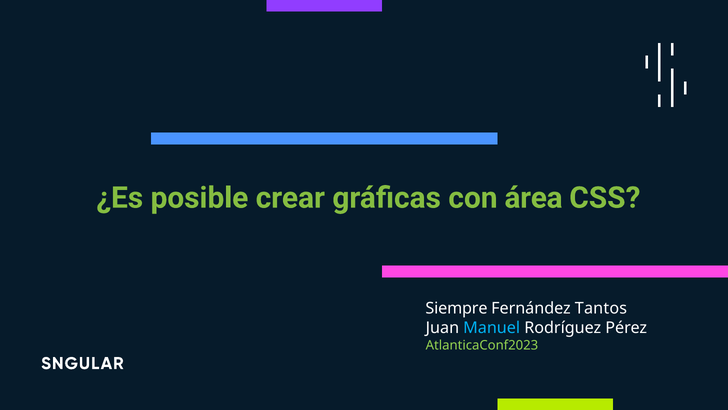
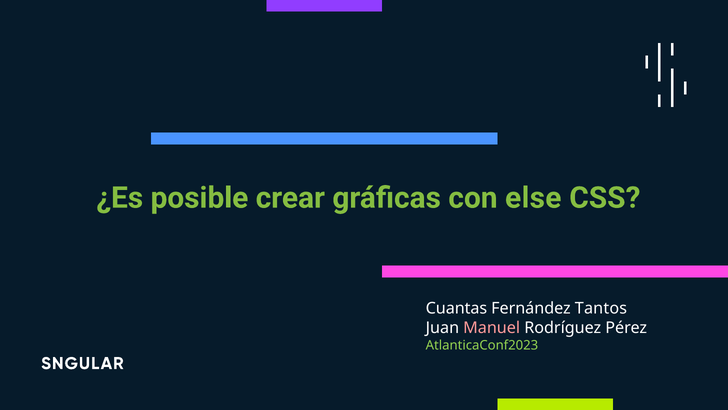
área: área -> else (533, 198)
Siempre: Siempre -> Cuantas (456, 308)
Manuel colour: light blue -> pink (492, 328)
